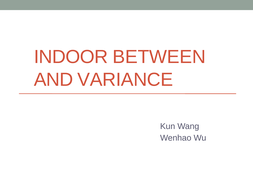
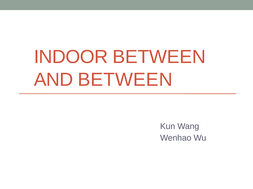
AND VARIANCE: VARIANCE -> BETWEEN (125, 80)
